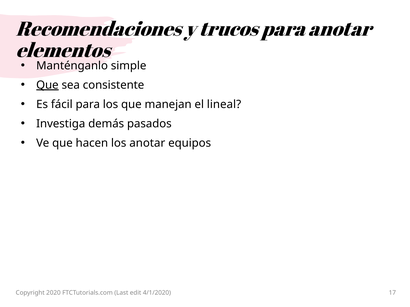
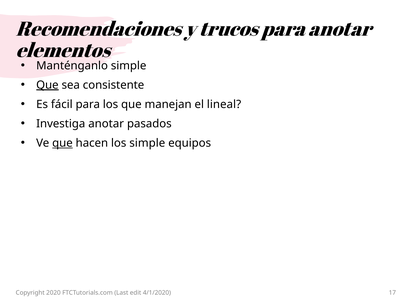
Investiga demás: demás -> anotar (106, 124)
que underline: none -> present (62, 143)
los anotar: anotar -> simple (147, 143)
